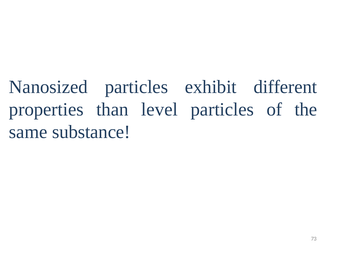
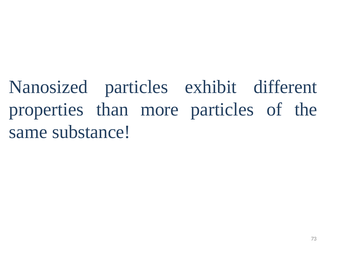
level: level -> more (160, 109)
